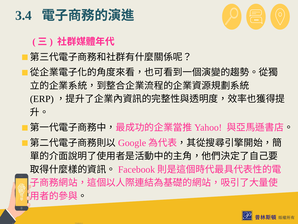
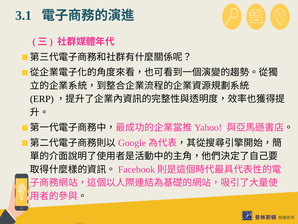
3.4: 3.4 -> 3.1 (24, 16)
